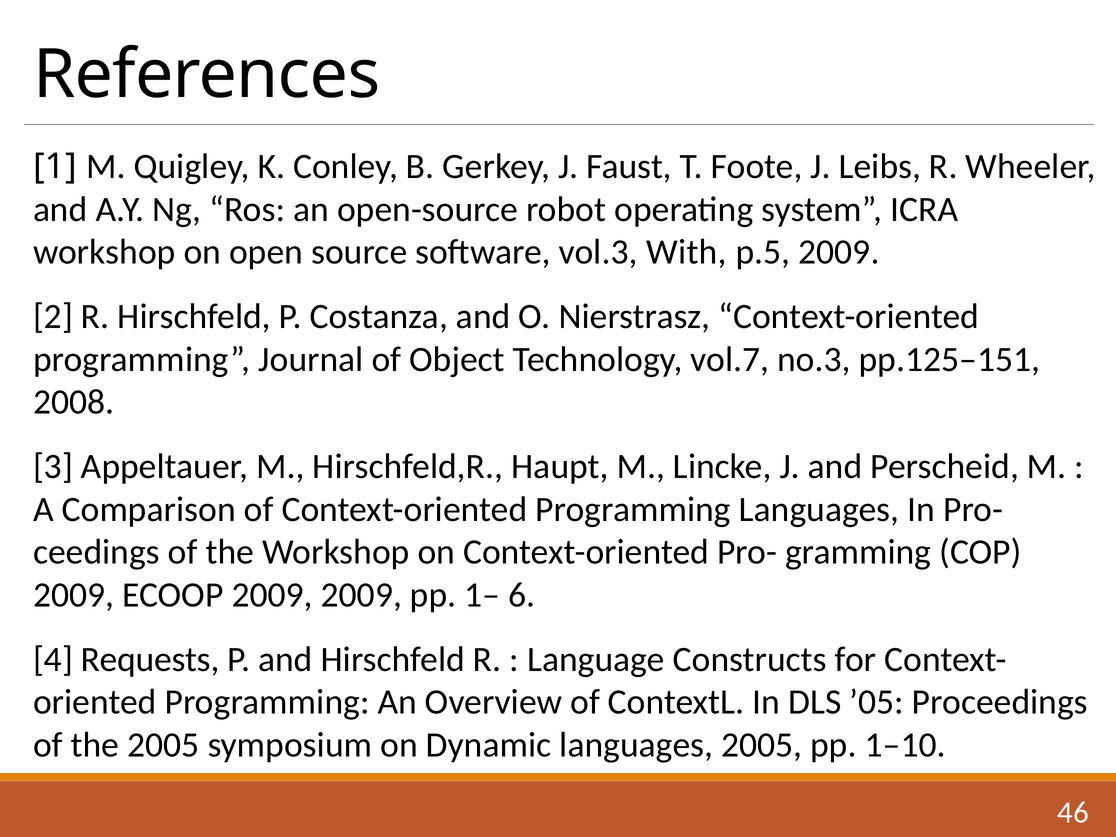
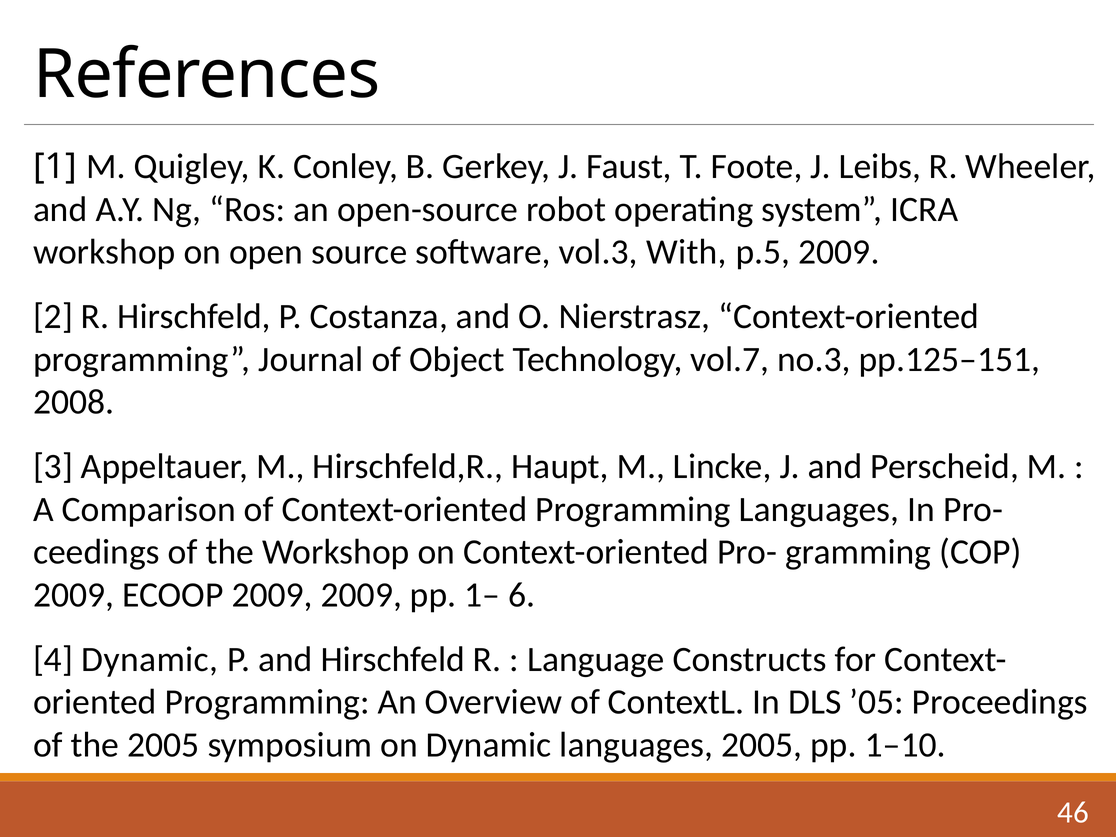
4 Requests: Requests -> Dynamic (150, 659)
